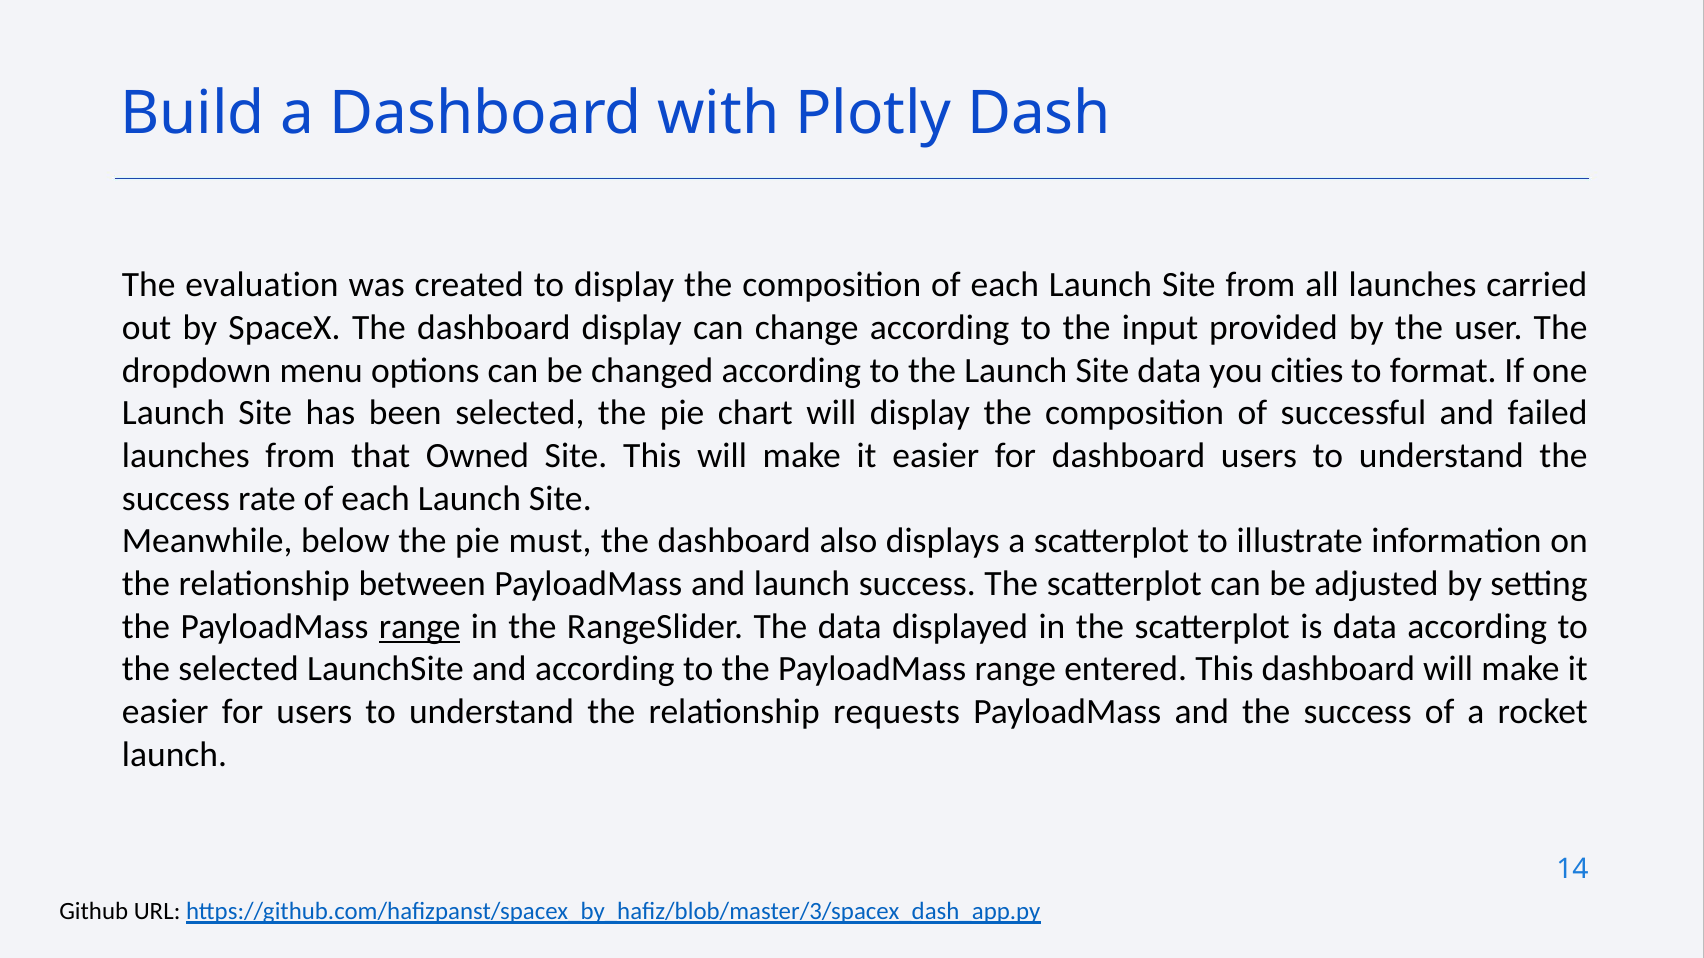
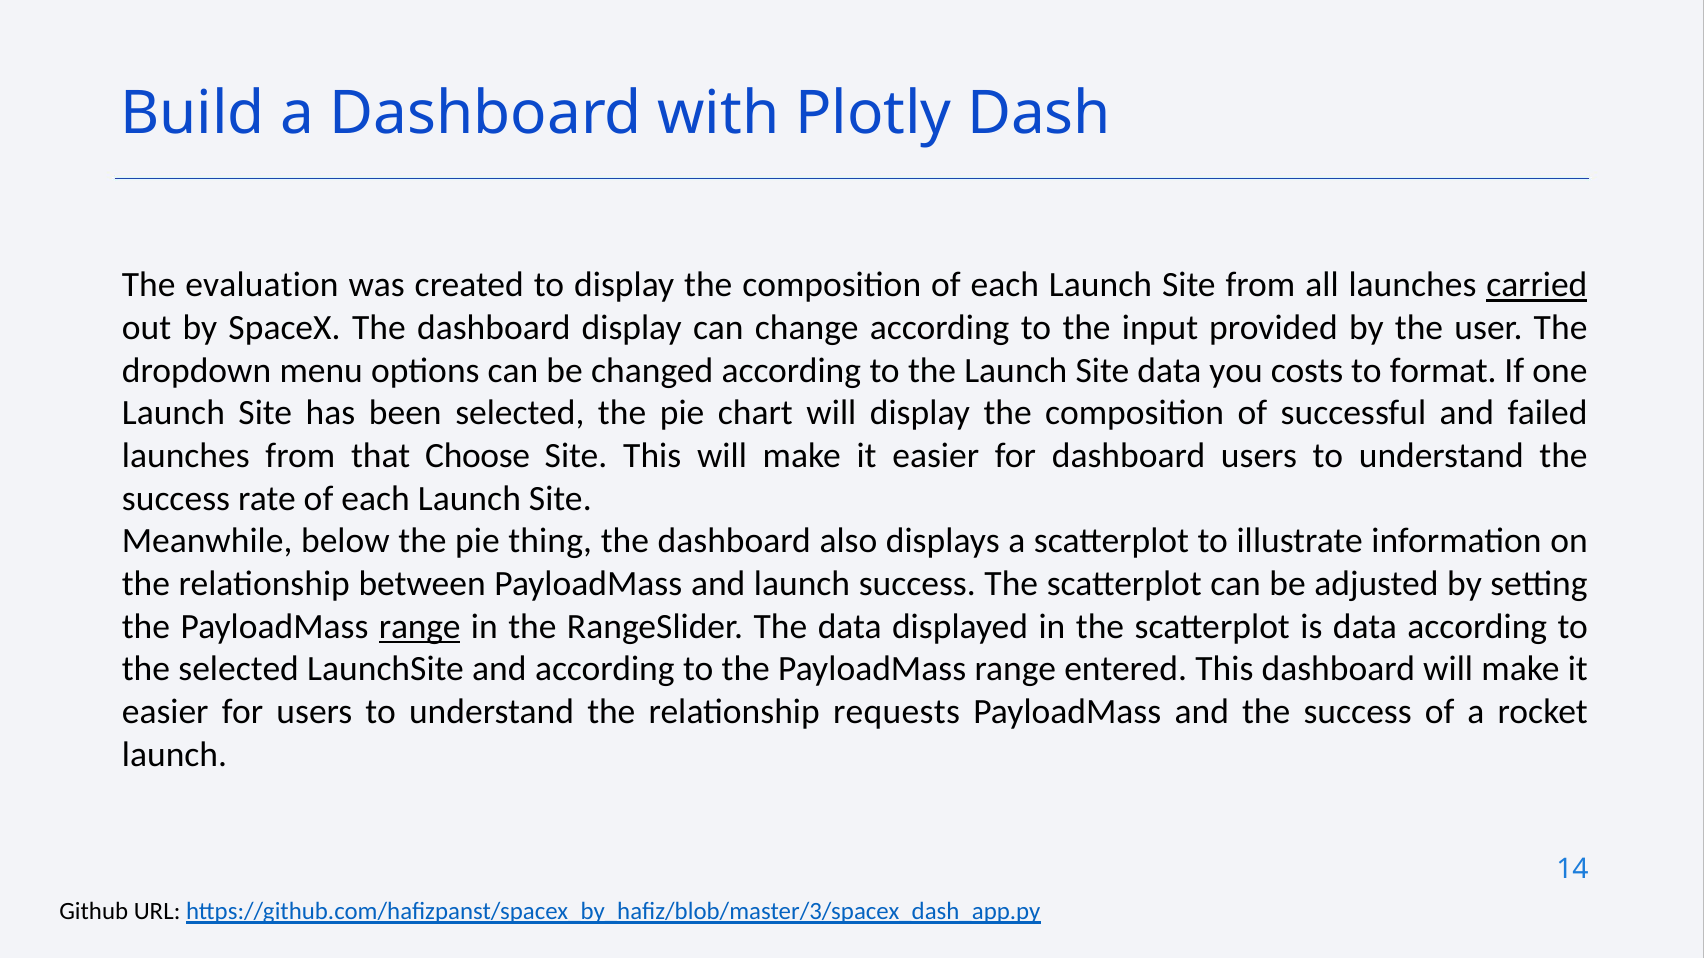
carried underline: none -> present (1537, 285)
cities: cities -> costs (1307, 371)
Owned: Owned -> Choose (478, 456)
must: must -> thing (550, 541)
